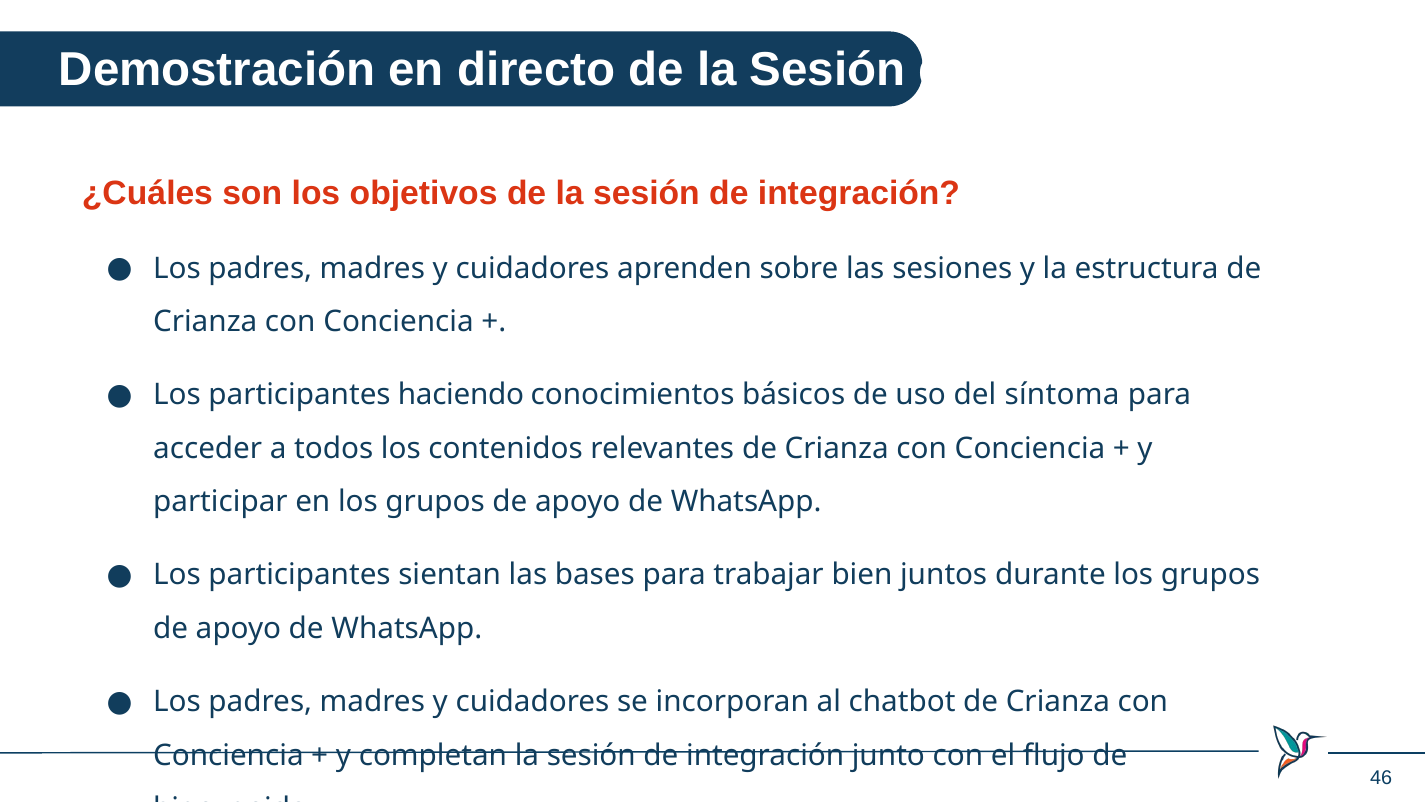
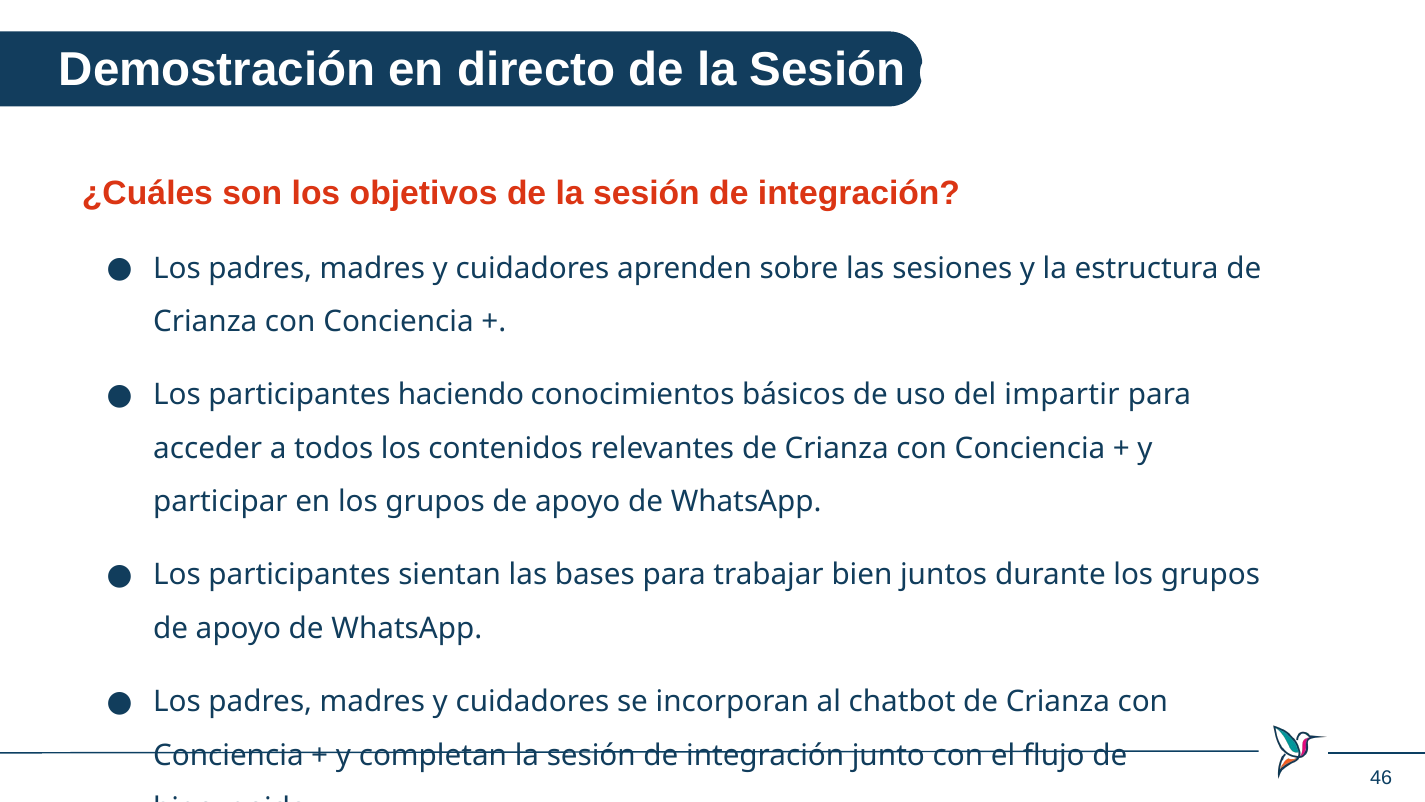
síntoma: síntoma -> impartir (1062, 395)
